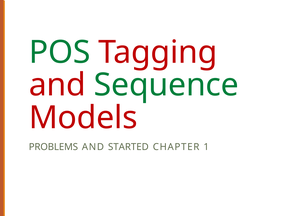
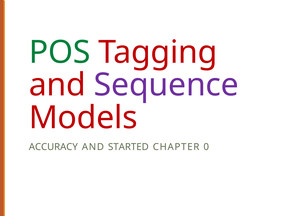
Sequence colour: green -> purple (166, 85)
PROBLEMS: PROBLEMS -> ACCURACY (53, 147)
1: 1 -> 0 (206, 147)
